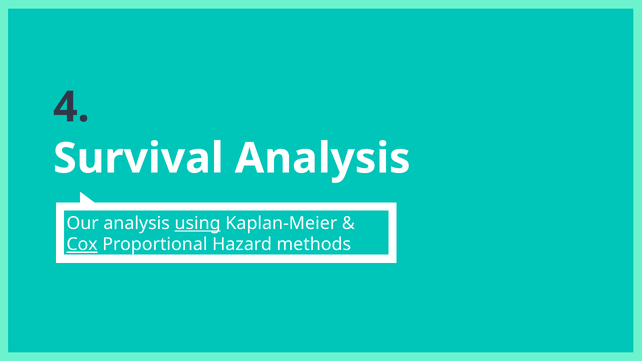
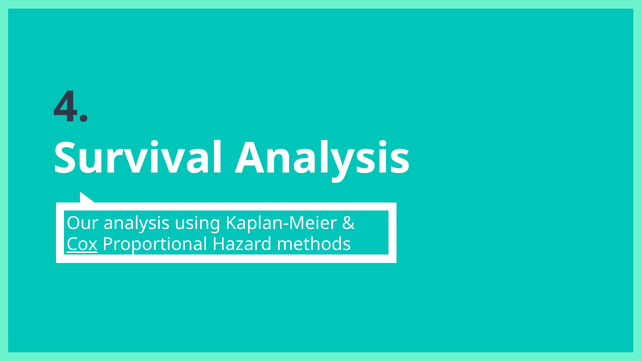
using underline: present -> none (198, 223)
